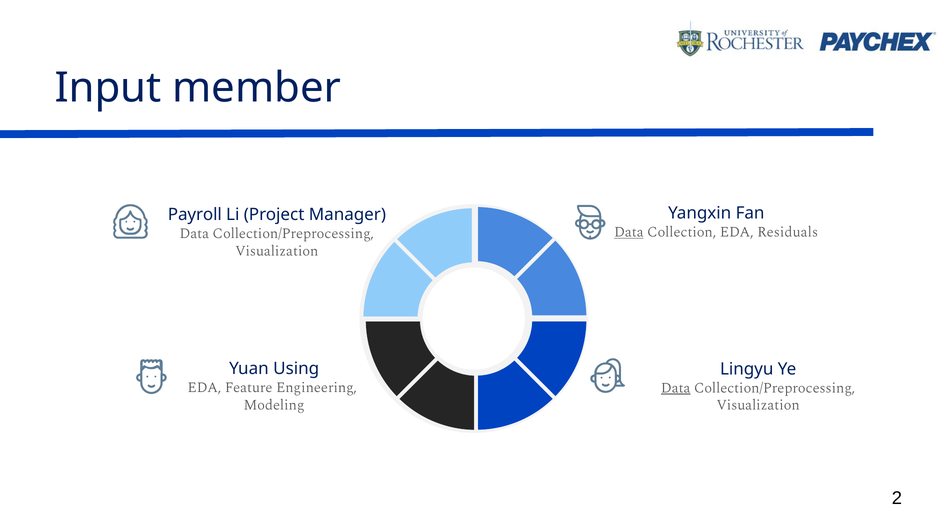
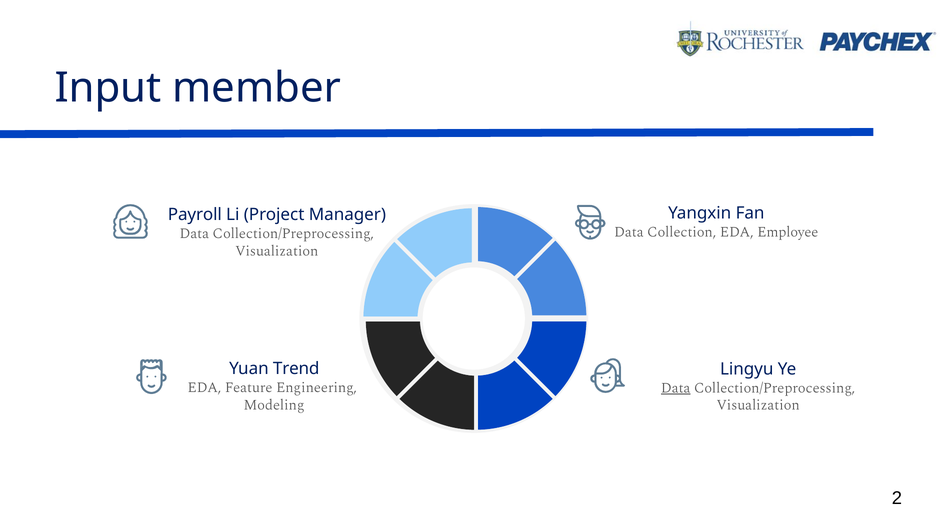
Data underline: present -> none (629, 232)
Residuals: Residuals -> Employee (788, 232)
Using: Using -> Trend (296, 369)
